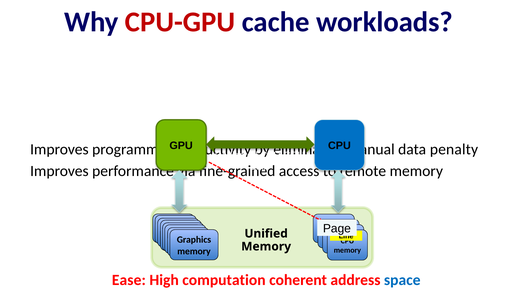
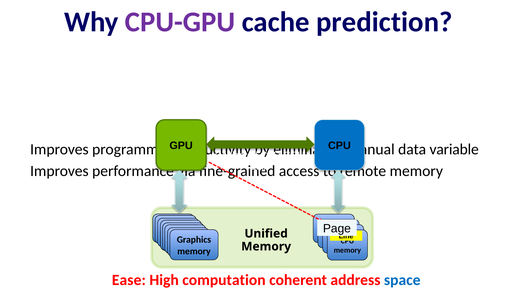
CPU-GPU colour: red -> purple (180, 22)
workloads: workloads -> prediction (384, 22)
penalty: penalty -> variable (454, 149)
